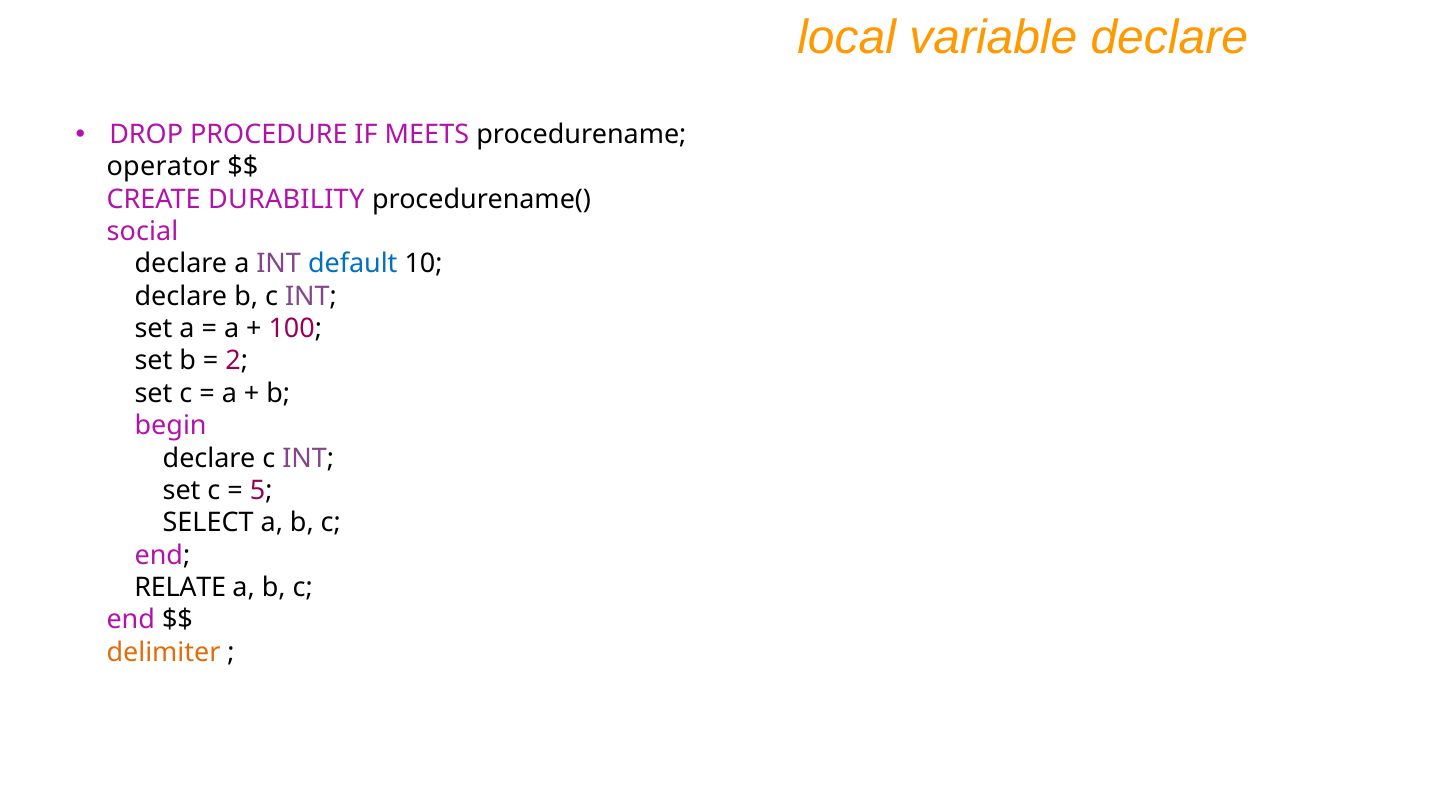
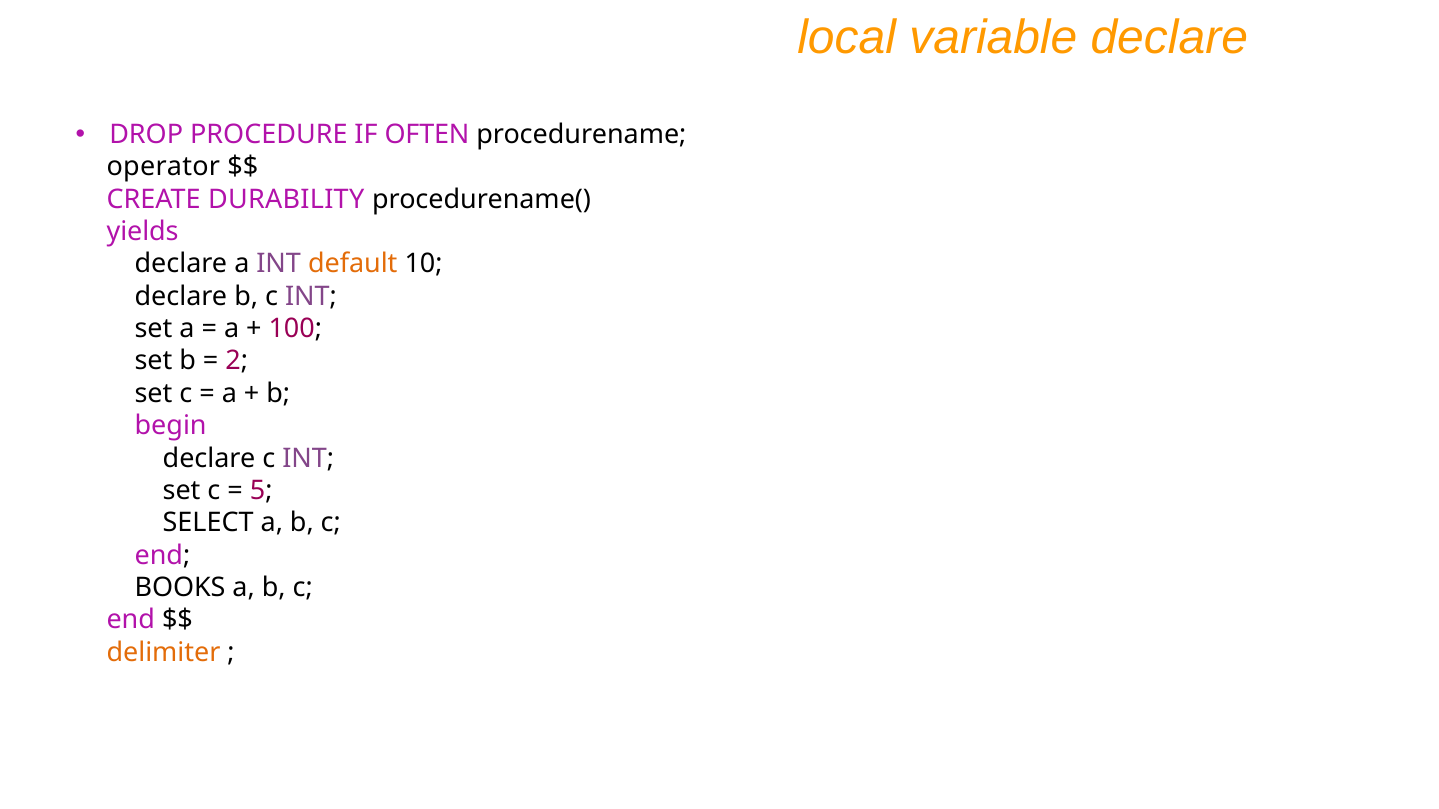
MEETS: MEETS -> OFTEN (427, 135)
social: social -> yields (143, 232)
default colour: blue -> orange (353, 264)
RELATE: RELATE -> BOOKS (180, 588)
